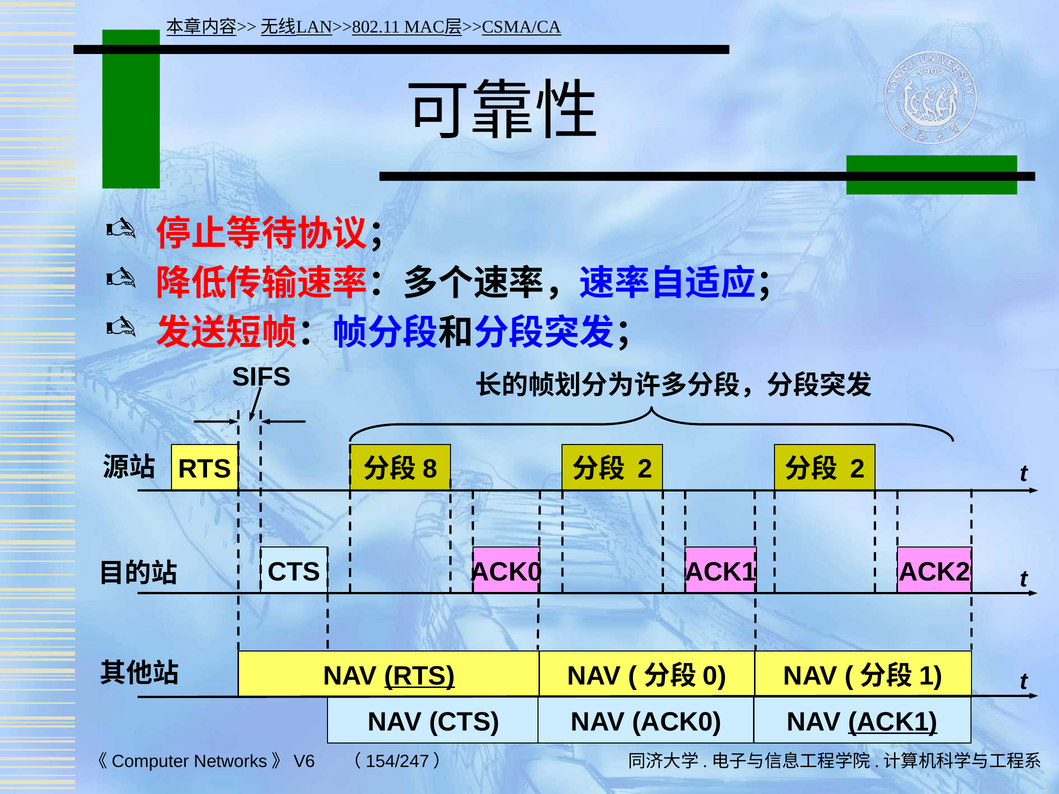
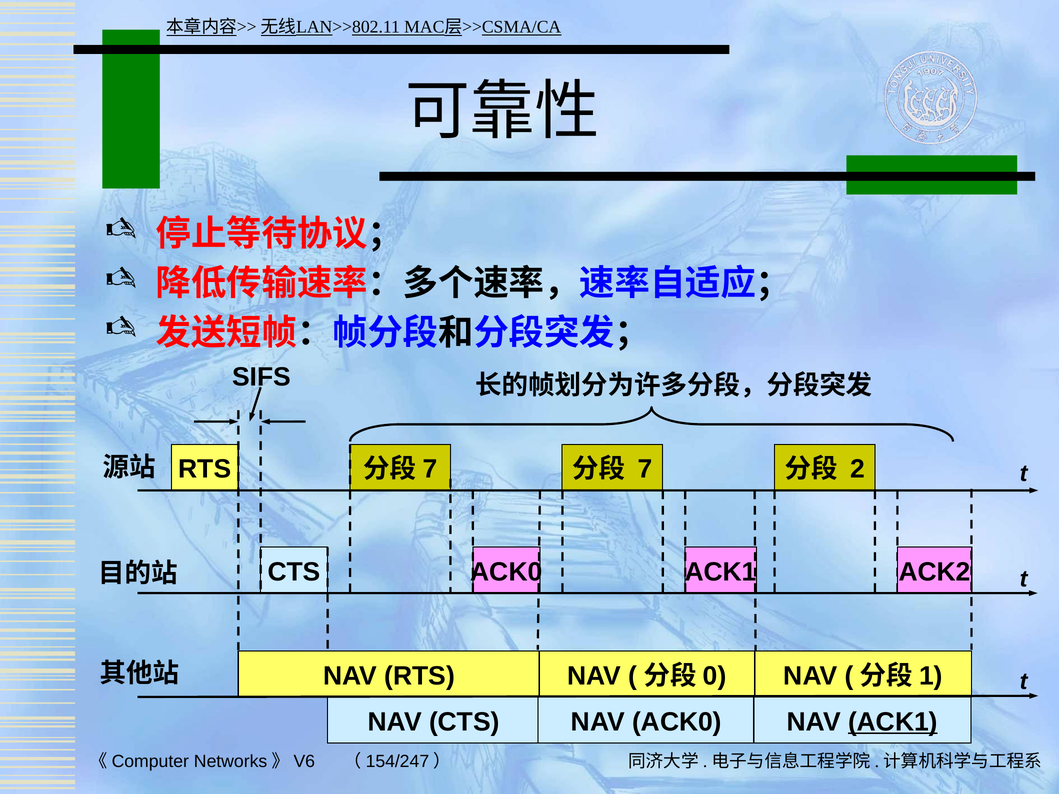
8: 8 -> 7 (430, 469)
2: 2 -> 7 (645, 469)
RTS underline: present -> none (420, 676)
